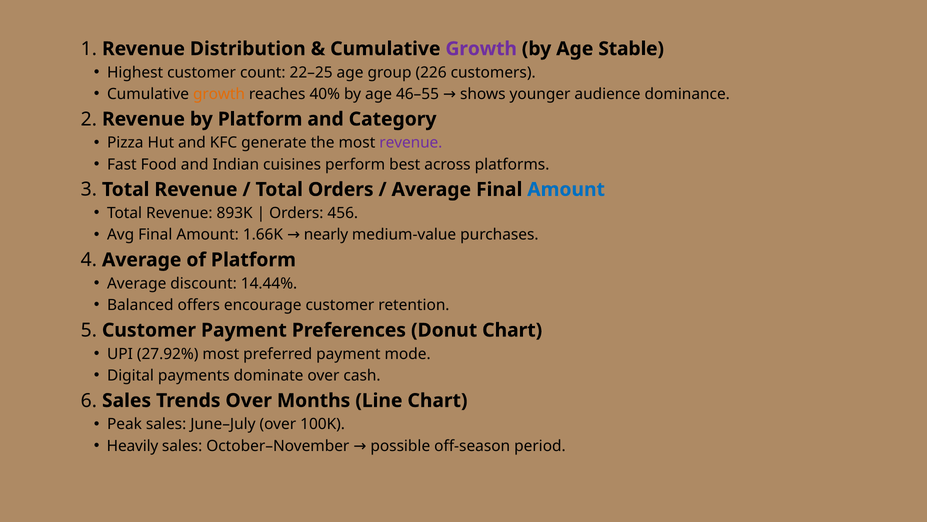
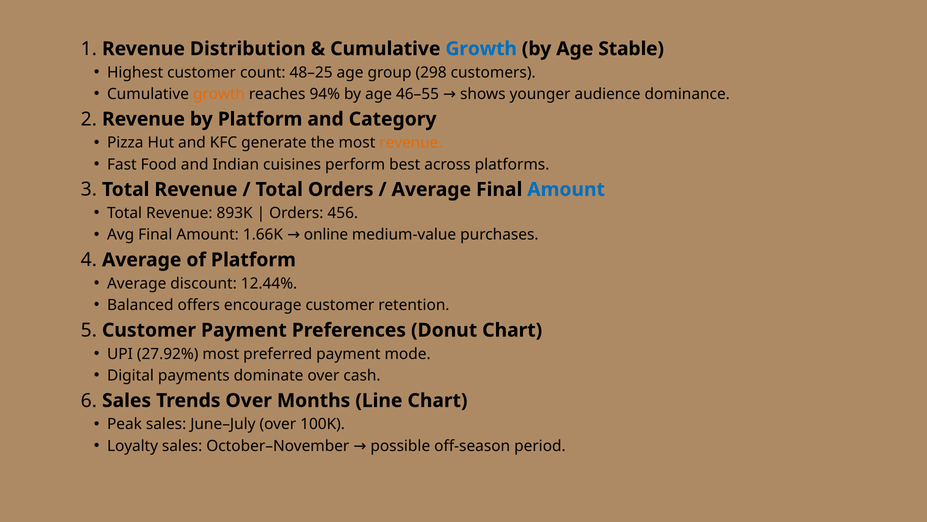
Growth colour: purple -> blue (481, 49)
22–25: 22–25 -> 48–25 (311, 72)
226: 226 -> 298 (431, 72)
40%: 40% -> 94% (325, 94)
revenue colour: purple -> orange (411, 143)
nearly: nearly -> online (326, 235)
14.44%: 14.44% -> 12.44% (269, 283)
Heavily: Heavily -> Loyalty (133, 445)
